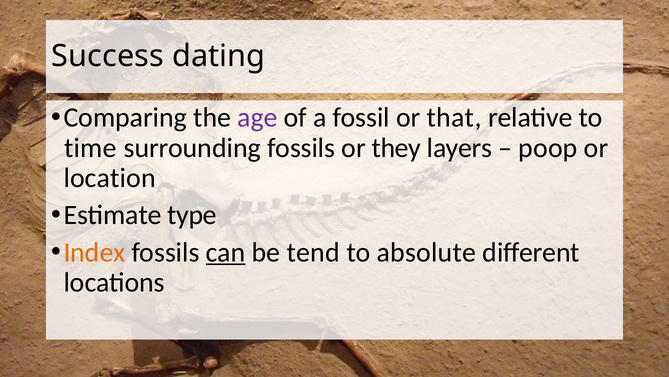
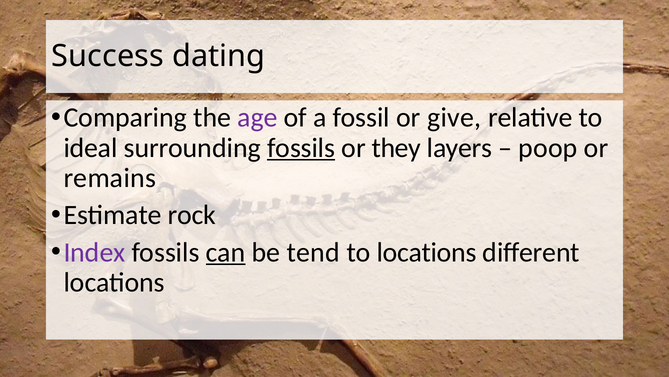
that: that -> give (454, 118)
time: time -> ideal (91, 148)
fossils underline: none -> present (301, 148)
location: location -> remains (110, 178)
type: type -> rock (192, 215)
Index colour: orange -> purple (94, 252)
to absolute: absolute -> locations (427, 252)
